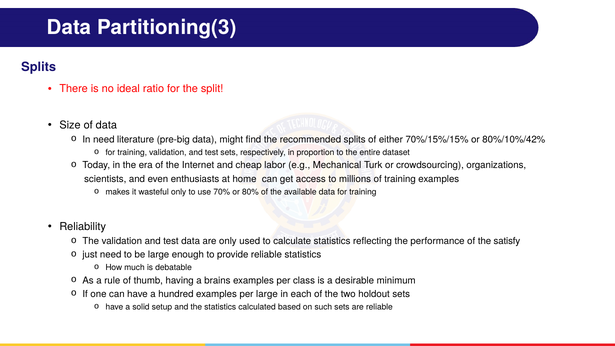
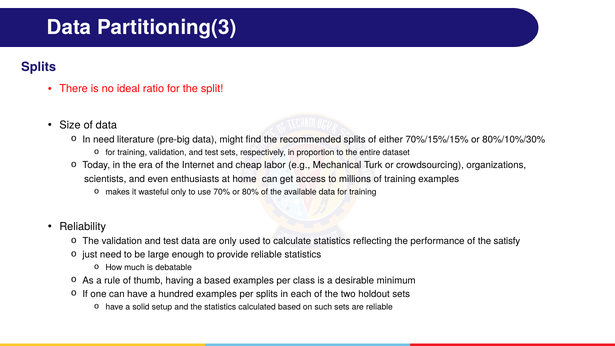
80%/10%/42%: 80%/10%/42% -> 80%/10%/30% (514, 139)
a brains: brains -> based (217, 280)
per large: large -> splits (267, 294)
